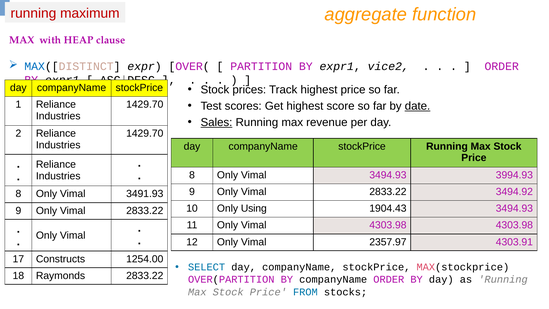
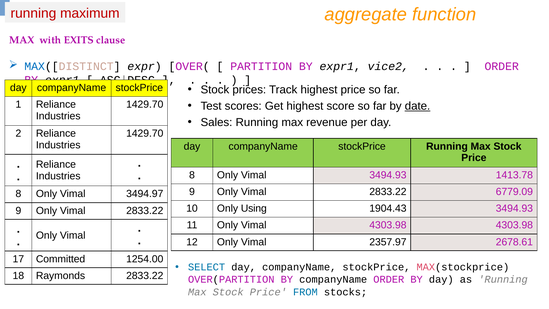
HEAP: HEAP -> EXITS (79, 40)
Sales underline: present -> none (217, 122)
3994.93: 3994.93 -> 1413.78 (514, 175)
3494.92: 3494.92 -> 6779.09 (514, 192)
3491.93: 3491.93 -> 3494.97 (145, 194)
4303.91: 4303.91 -> 2678.61 (514, 242)
Constructs: Constructs -> Committed (61, 259)
